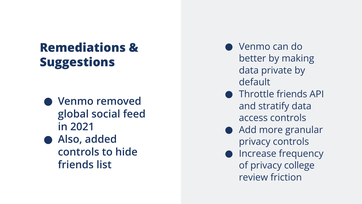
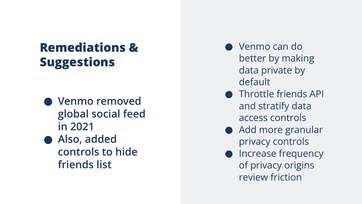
college: college -> origins (299, 165)
